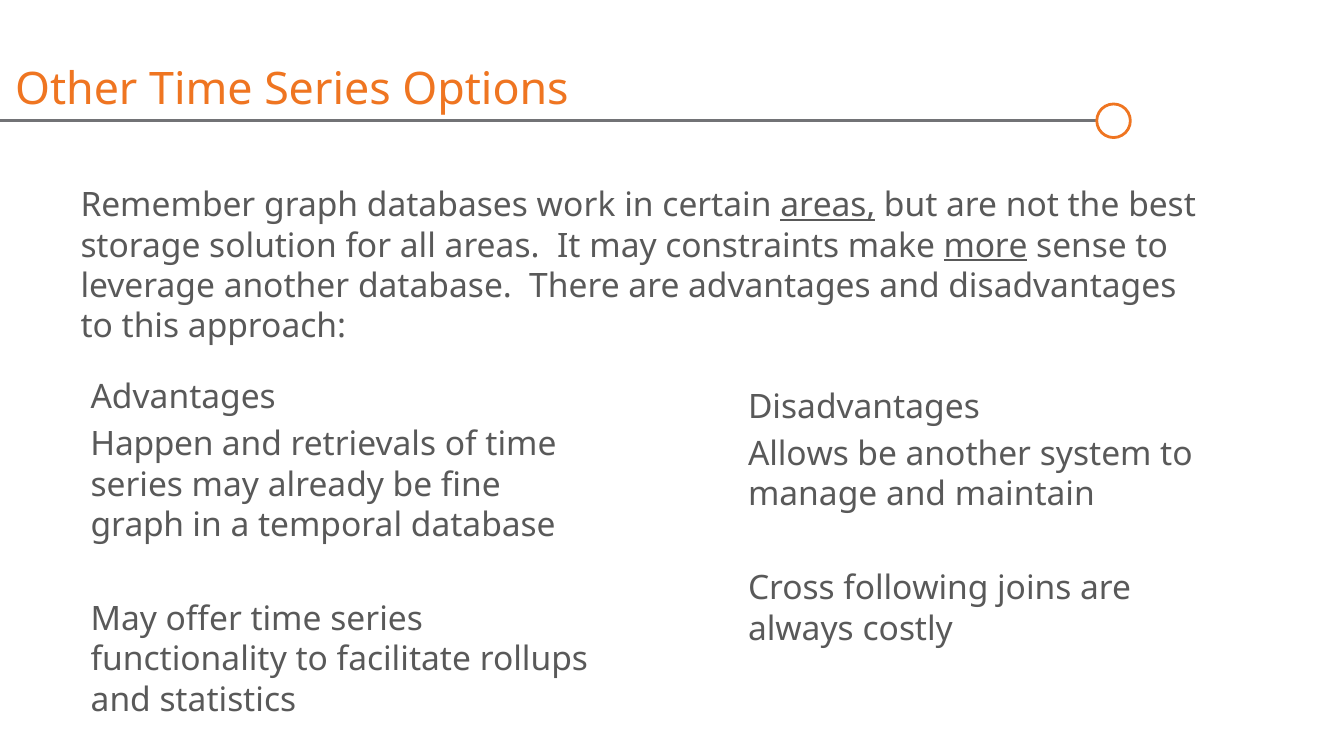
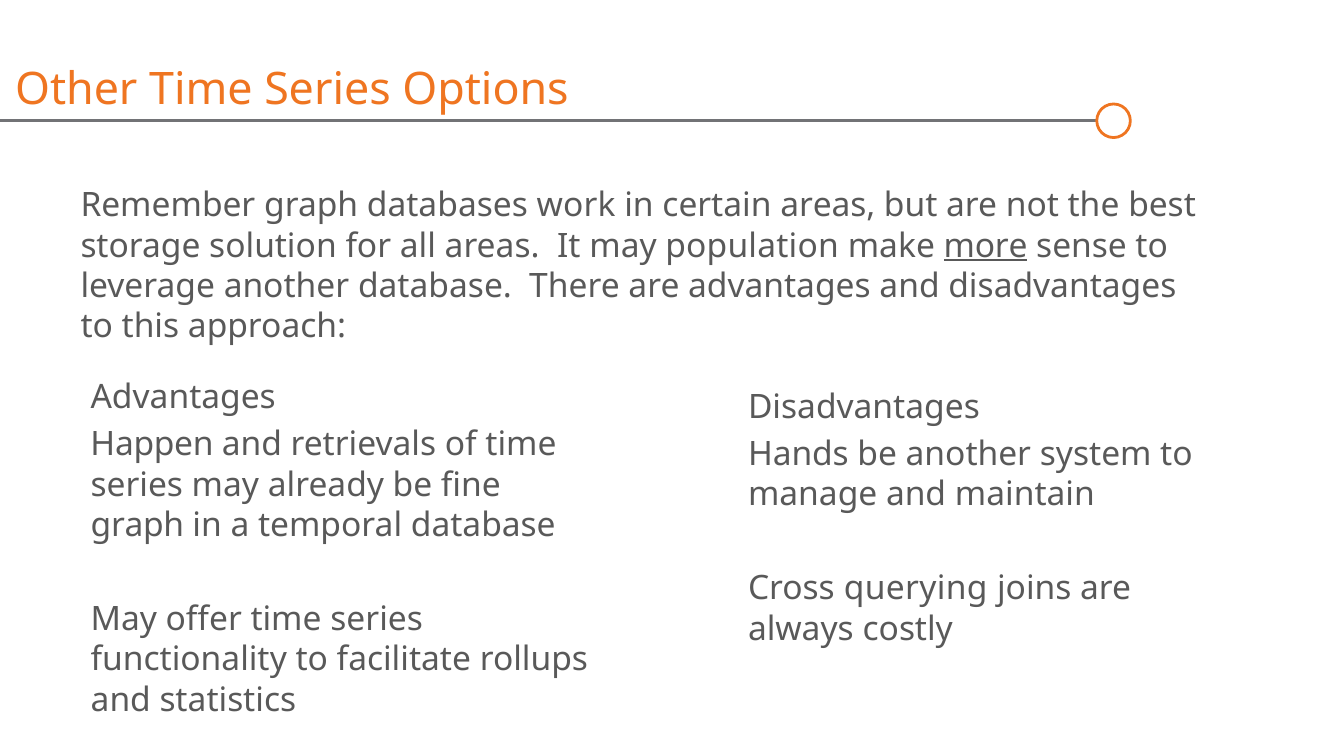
areas underline: present -> none (828, 205)
constraints: constraints -> population (752, 246)
Allows: Allows -> Hands (798, 454)
following: following -> querying (916, 588)
